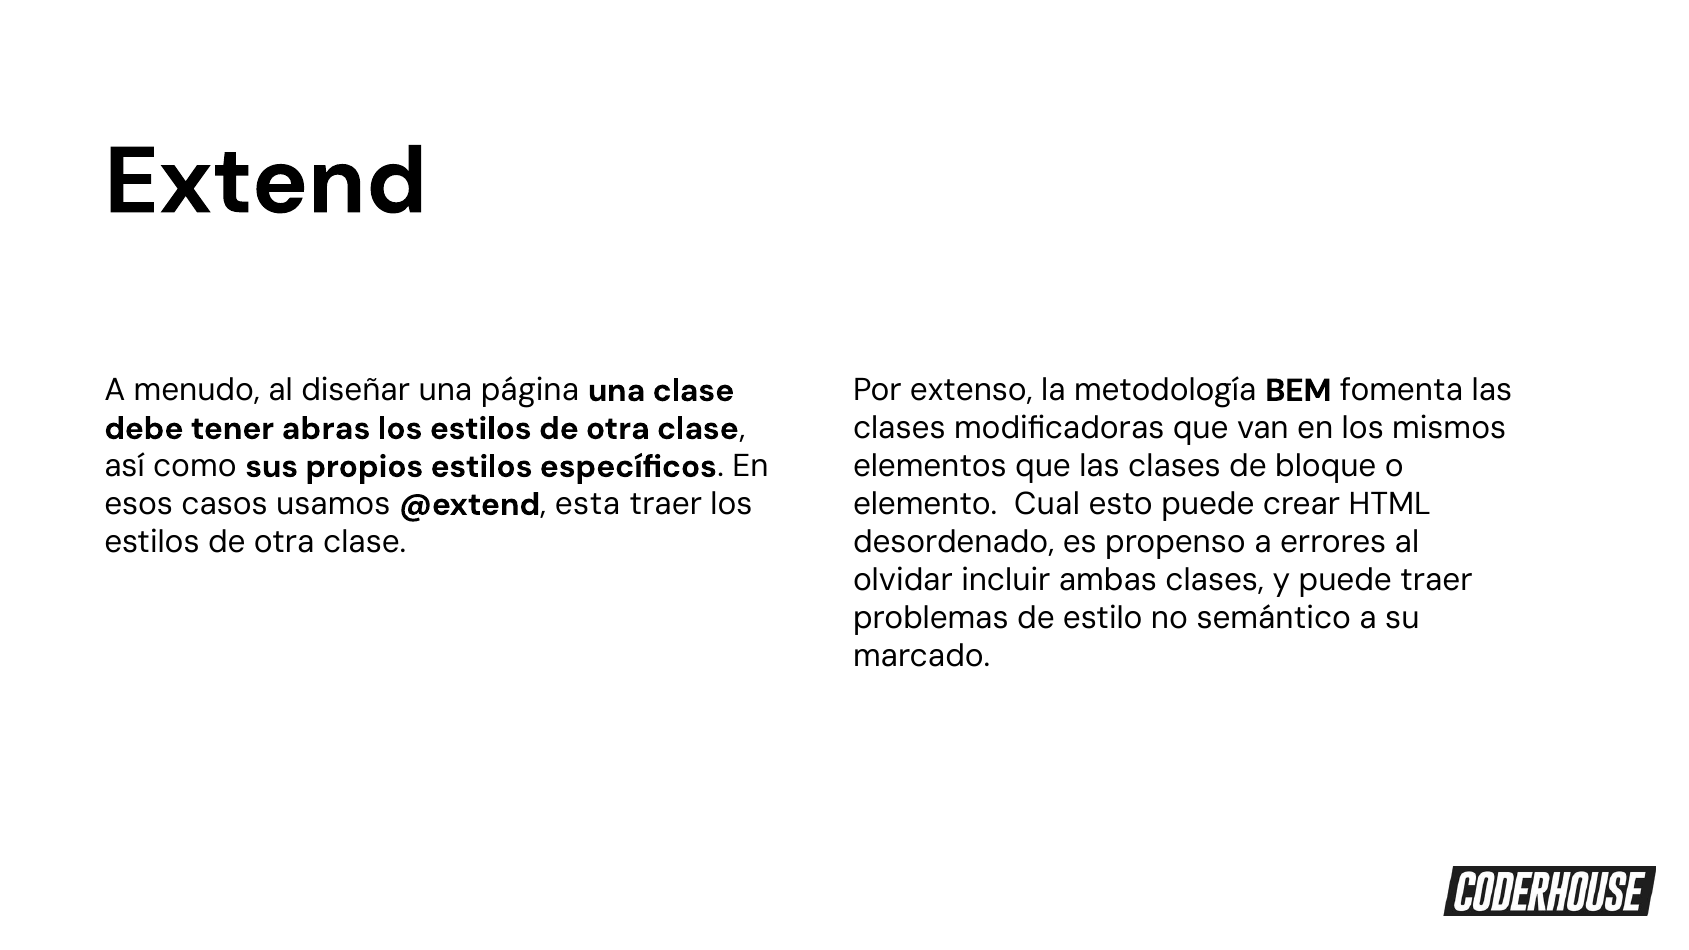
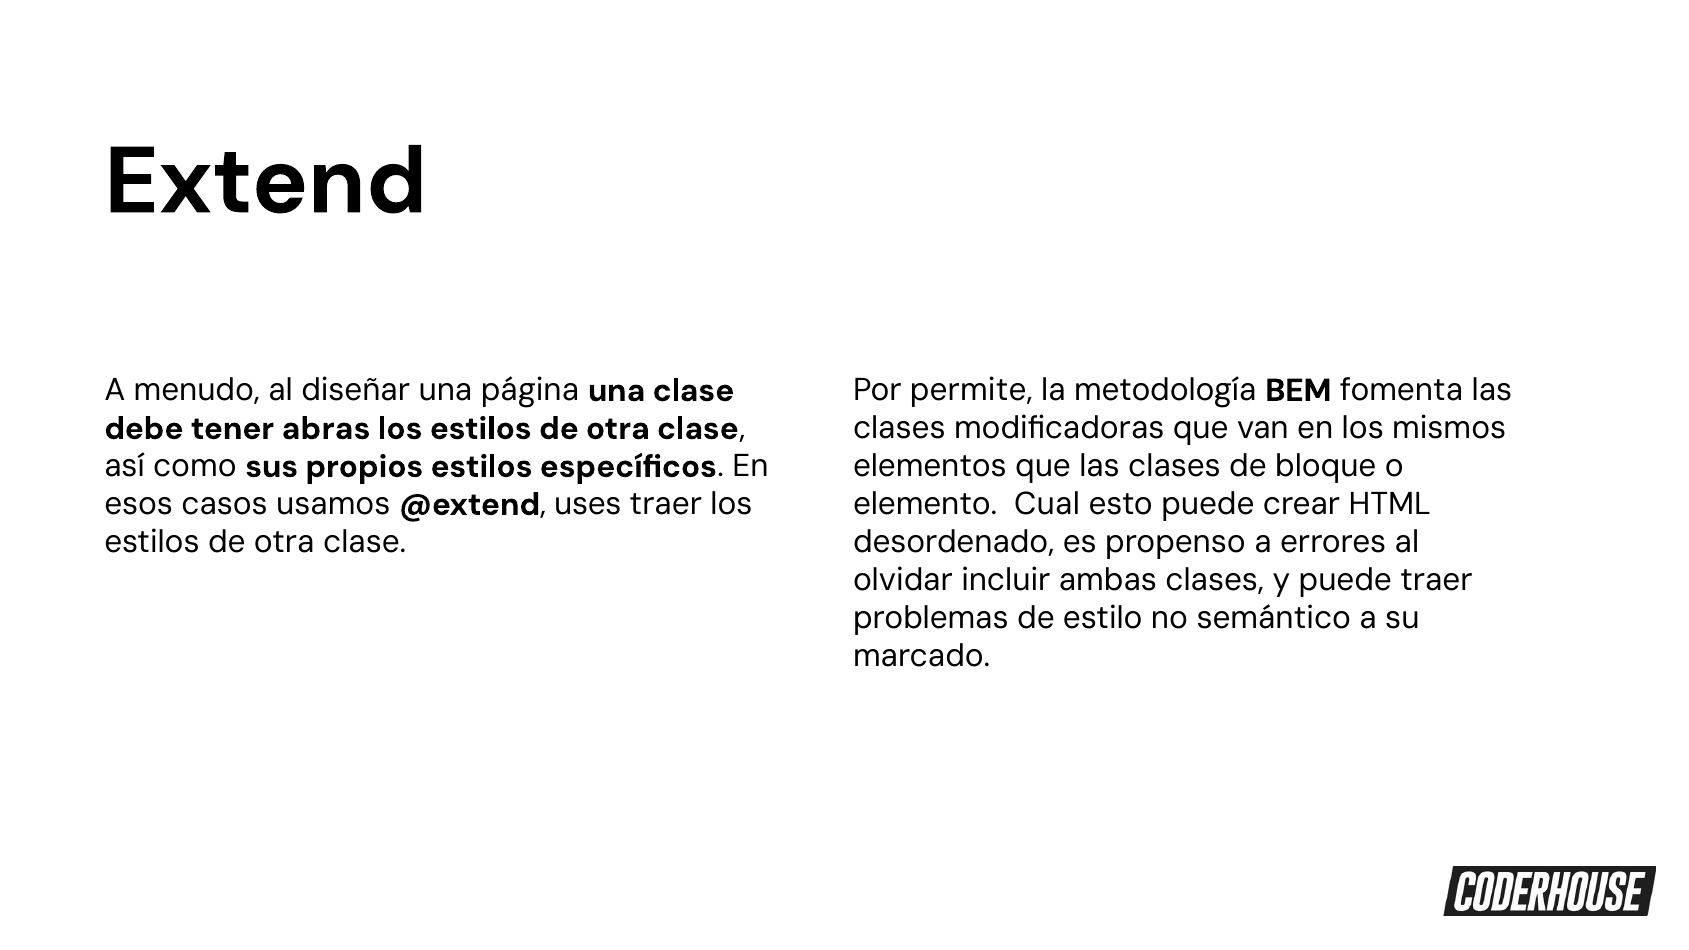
extenso: extenso -> permite (971, 390)
esta: esta -> uses (588, 504)
